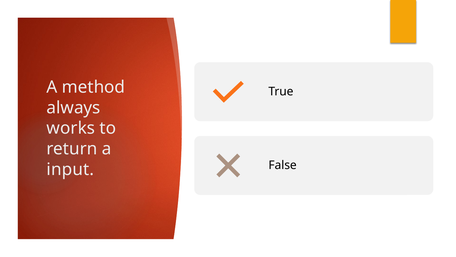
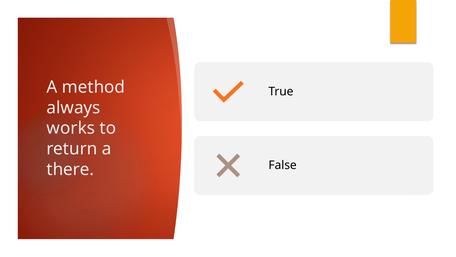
input: input -> there (70, 169)
